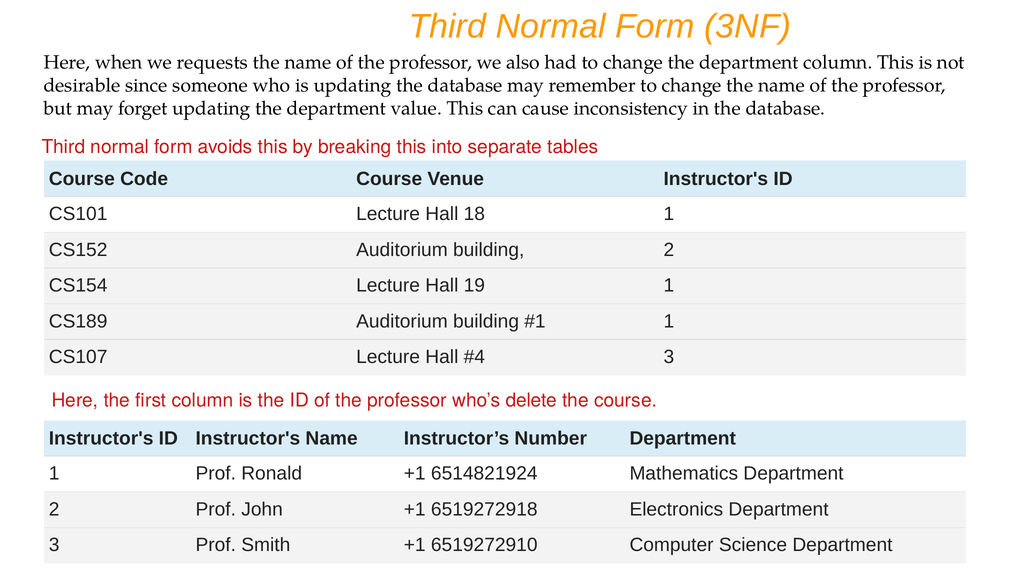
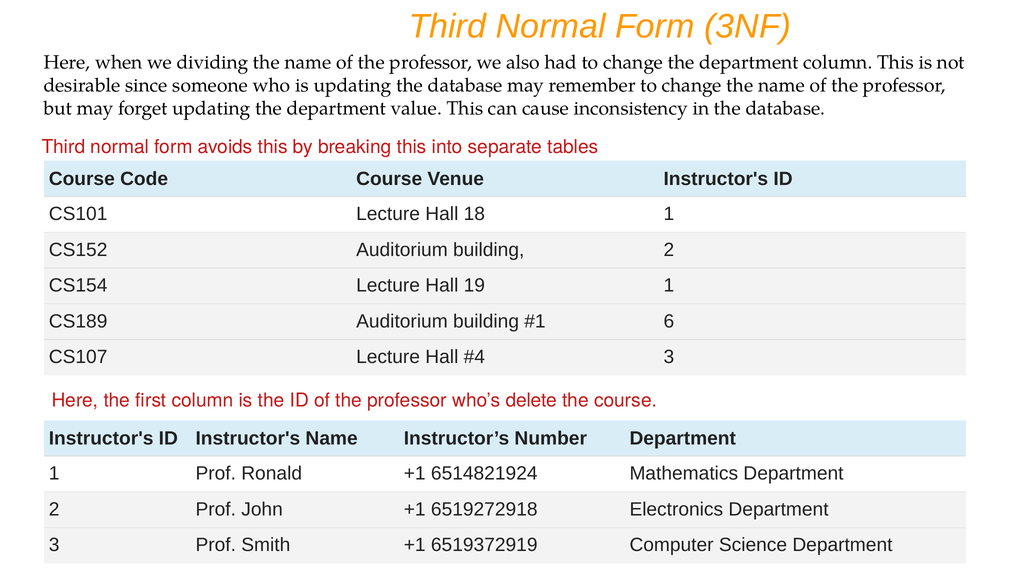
requests: requests -> dividing (212, 63)
1: 1 -> 6 (669, 321)
6519272910: 6519272910 -> 6519372919 (484, 545)
